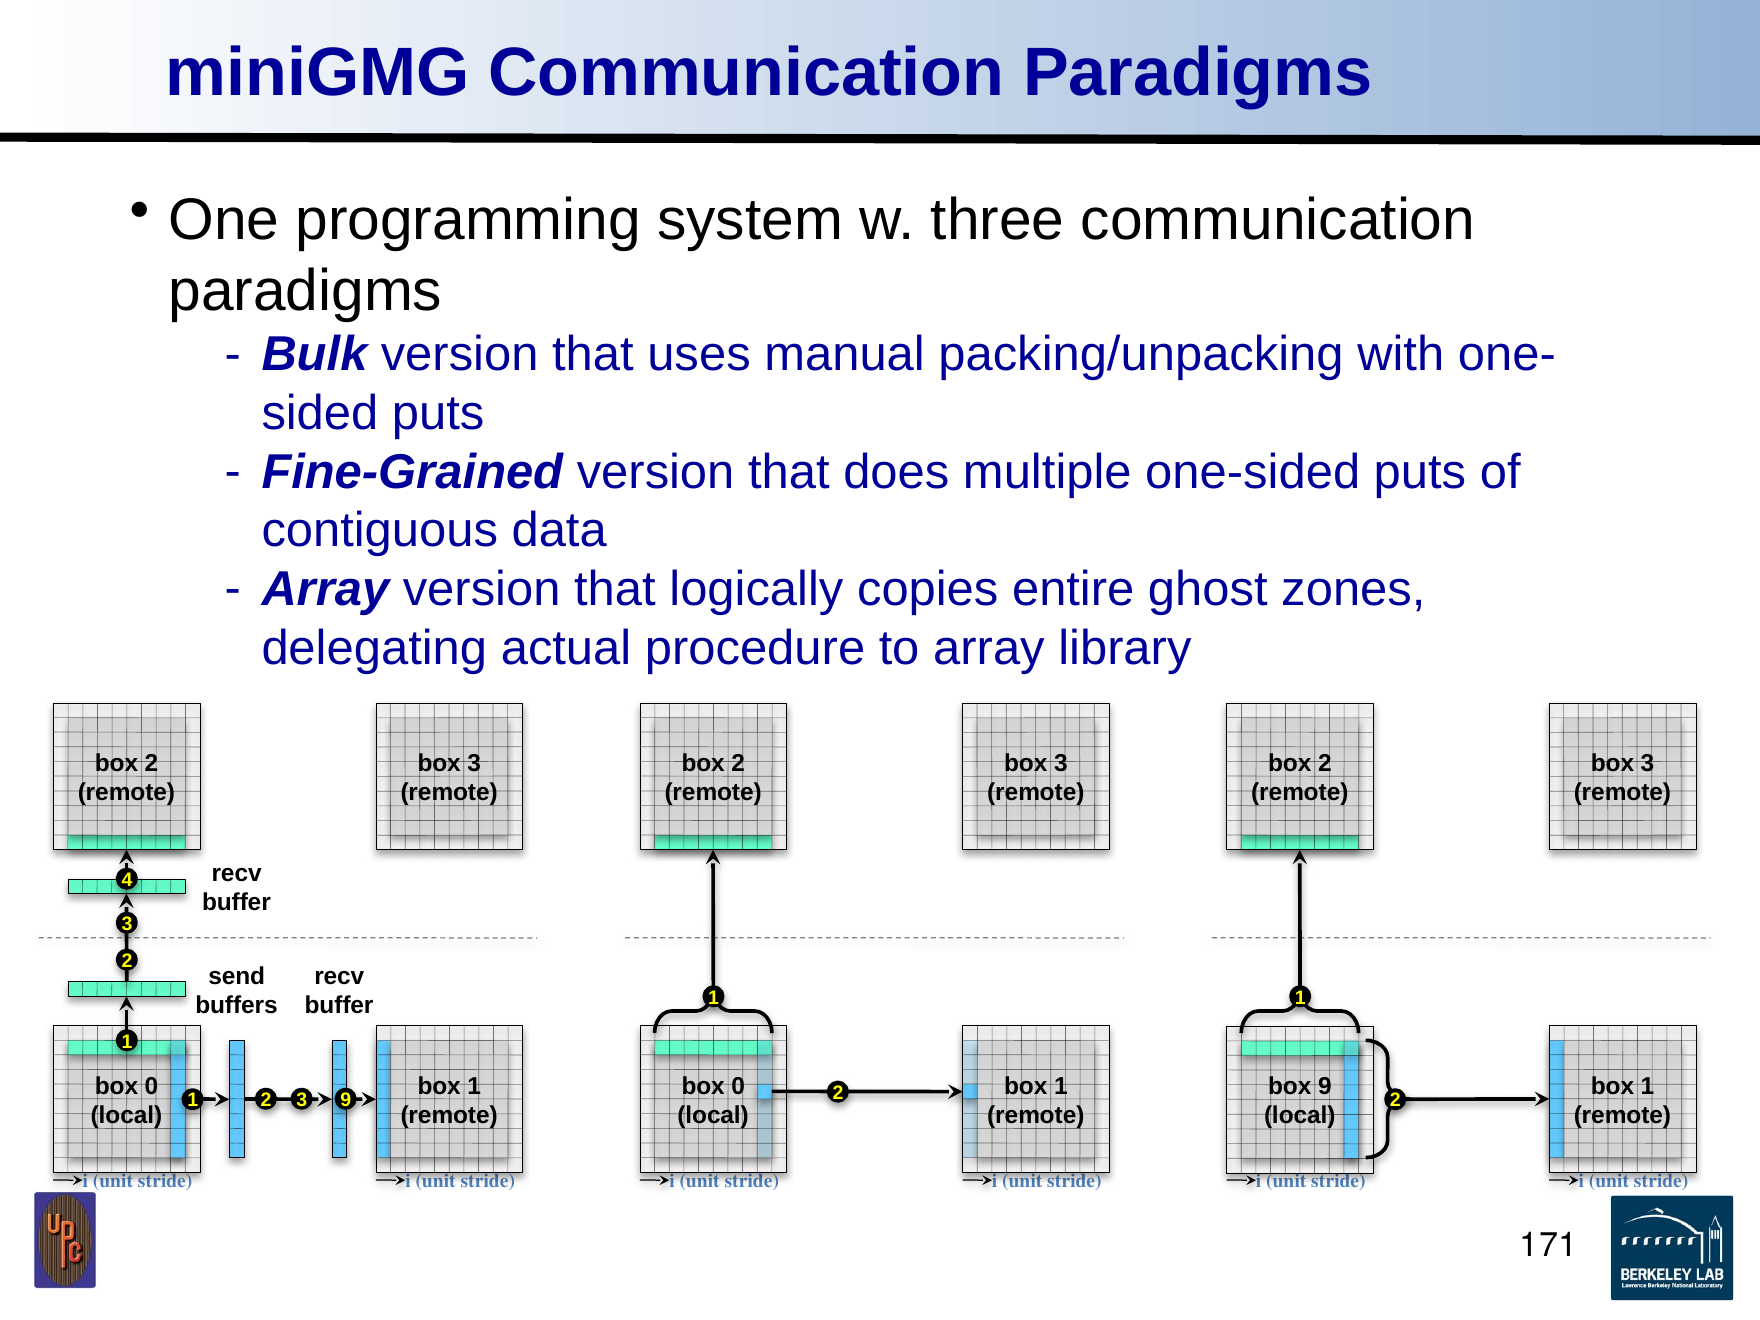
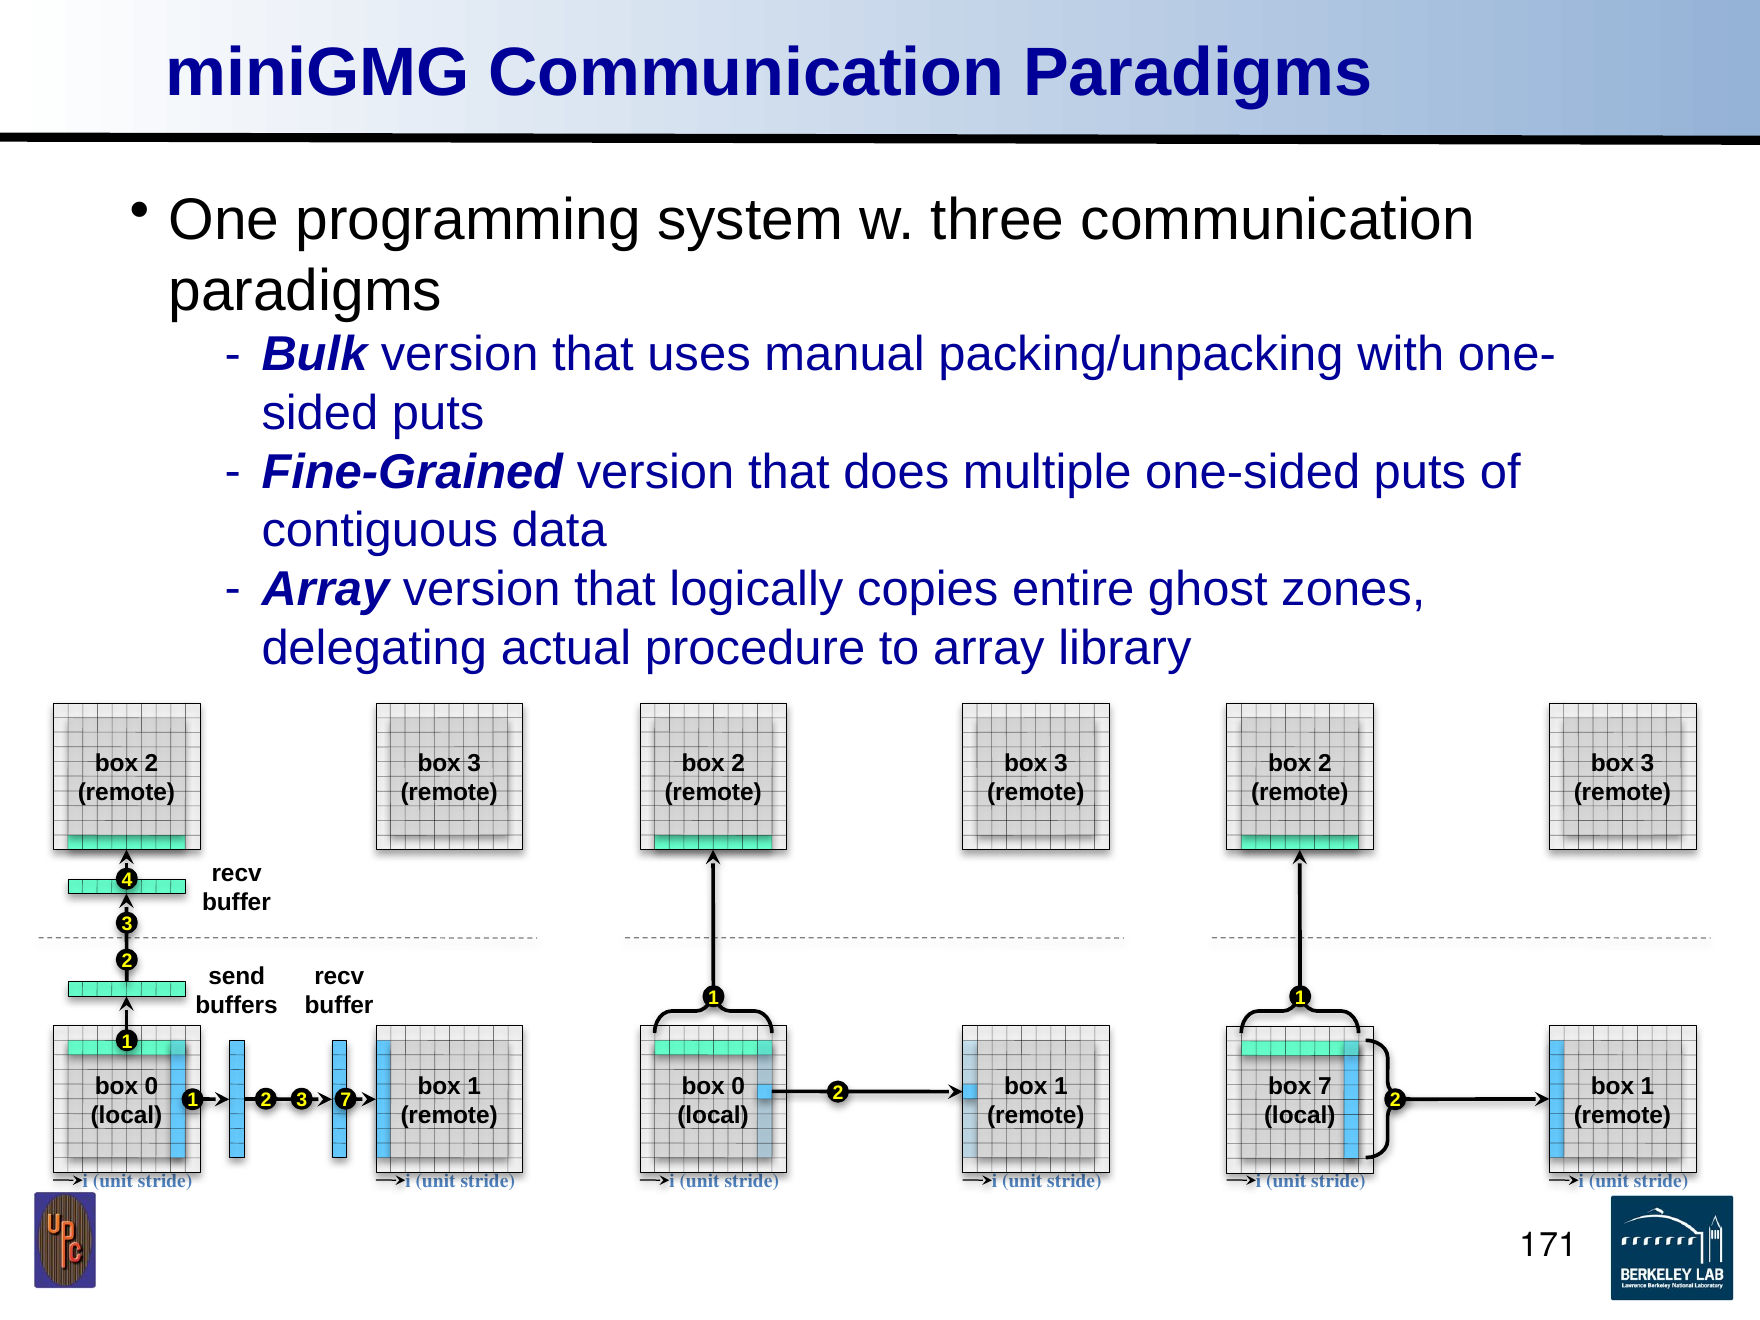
box 9: 9 -> 7 (1325, 1086)
2 9: 9 -> 7 (346, 1100)
